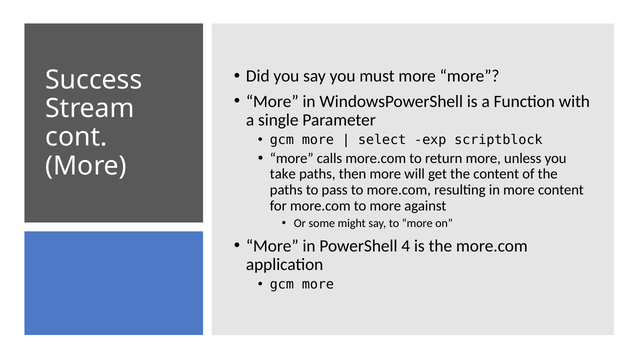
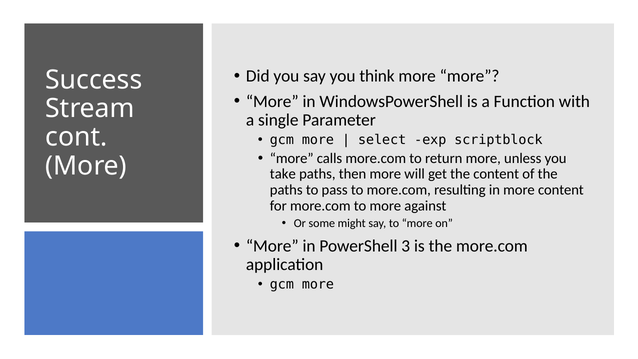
must: must -> think (377, 76)
4: 4 -> 3 (406, 246)
